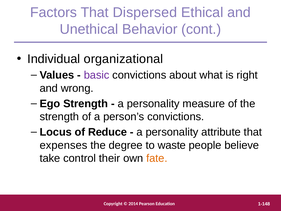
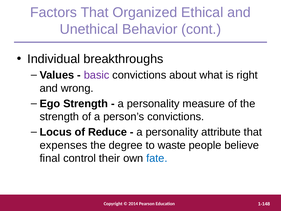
Dispersed: Dispersed -> Organized (145, 12)
organizational: organizational -> breakthroughs (123, 59)
take: take -> final (50, 158)
fate colour: orange -> blue (157, 158)
